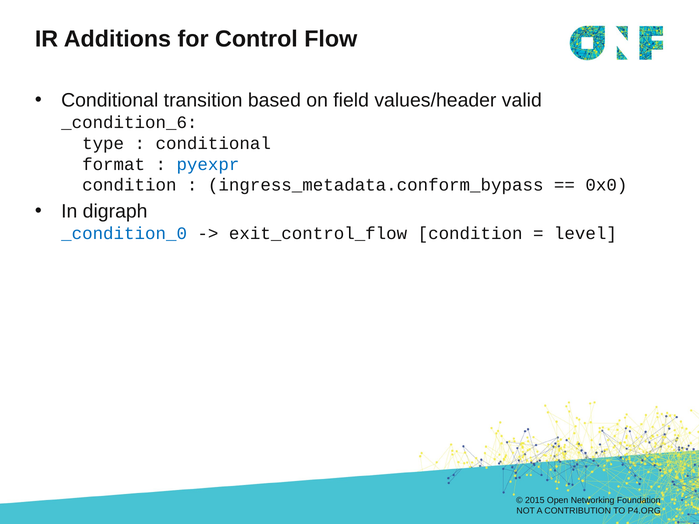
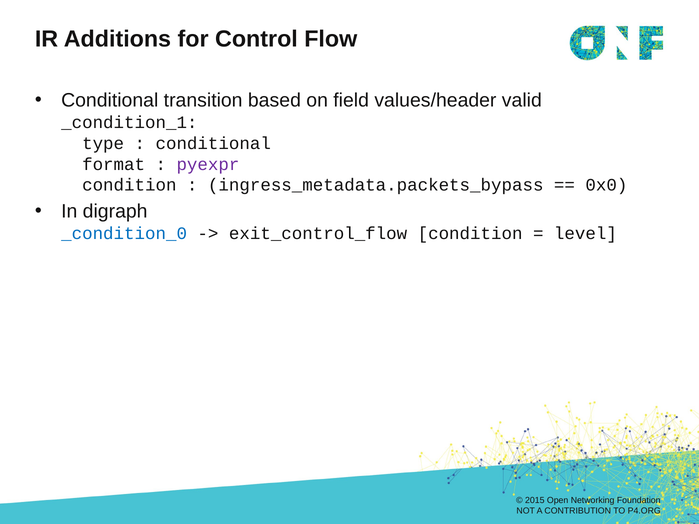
_condition_6: _condition_6 -> _condition_1 (129, 122)
pyexpr colour: blue -> purple (208, 164)
ingress_metadata.conform_bypass: ingress_metadata.conform_bypass -> ingress_metadata.packets_bypass (376, 185)
